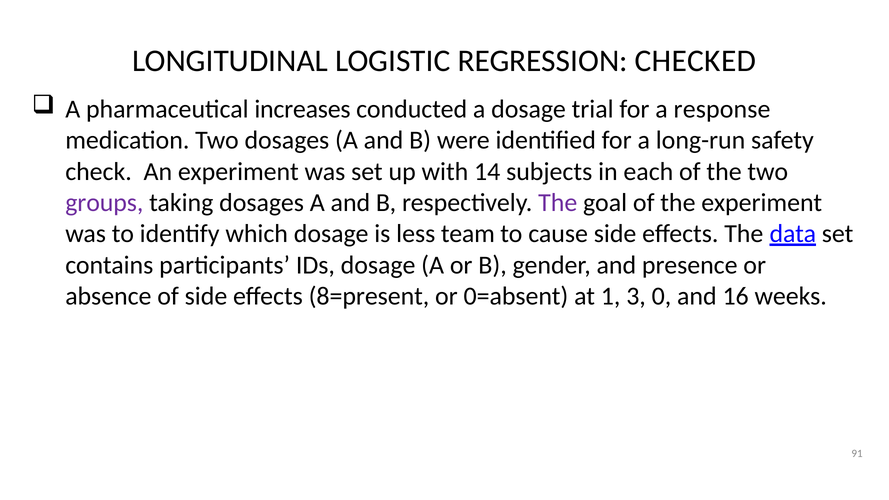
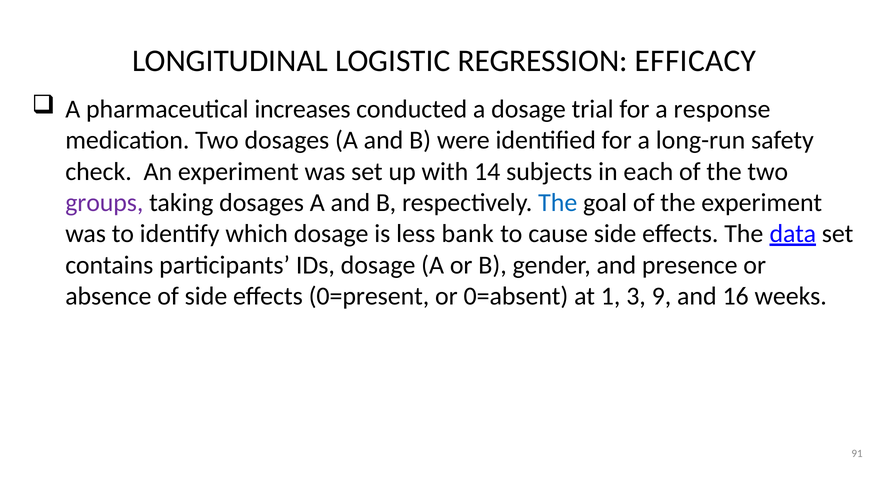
CHECKED: CHECKED -> EFFICACY (695, 61)
The colour: purple -> blue (558, 203)
team: team -> bank (468, 234)
8=present: 8=present -> 0=present (369, 296)
0: 0 -> 9 (661, 296)
